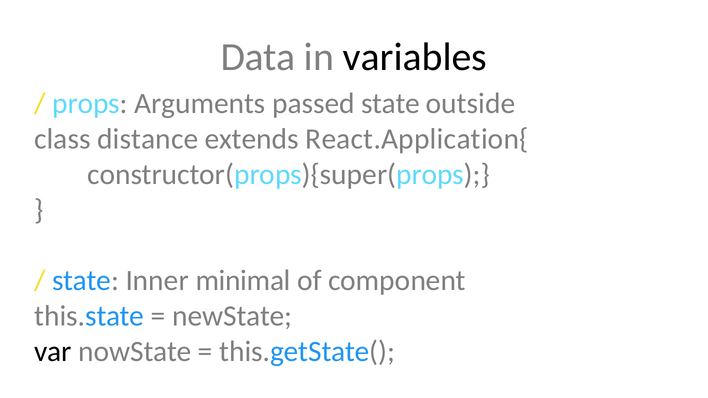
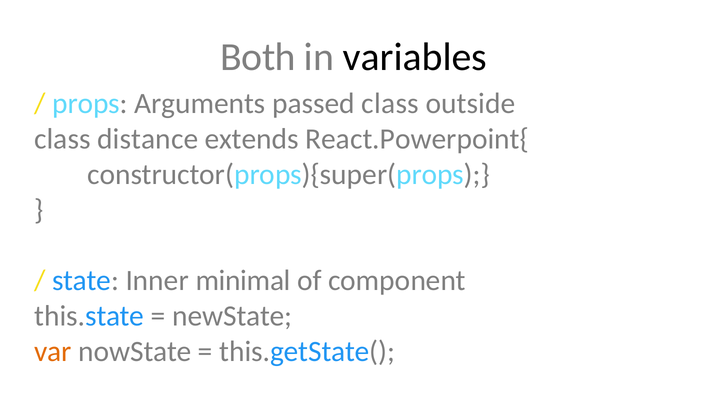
Data: Data -> Both (258, 57)
passed state: state -> class (390, 104)
React.Application{: React.Application{ -> React.Powerpoint{ (417, 139)
var colour: black -> orange (53, 352)
